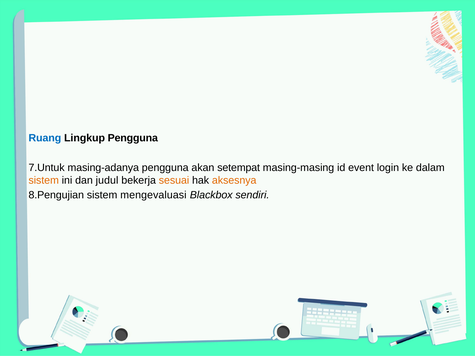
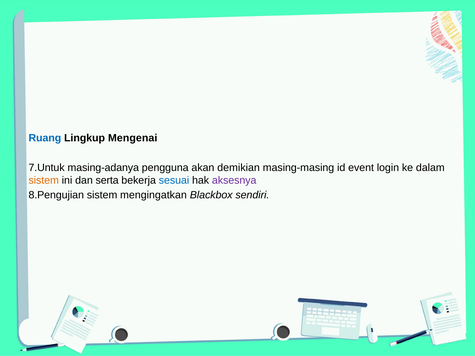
Lingkup Pengguna: Pengguna -> Mengenai (133, 138)
setempat: setempat -> demikian (239, 168)
judul: judul -> serta (107, 180)
sesuai colour: orange -> blue (174, 180)
aksesnya colour: orange -> purple (234, 180)
mengevaluasi: mengevaluasi -> mengingatkan (153, 195)
